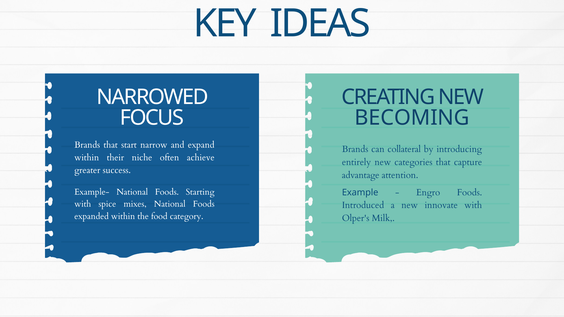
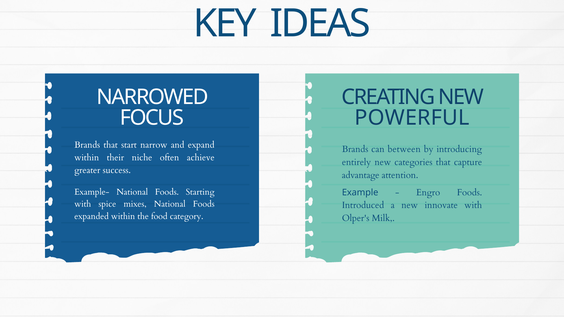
BECOMING: BECOMING -> POWERFUL (412, 118)
collateral: collateral -> between (404, 149)
